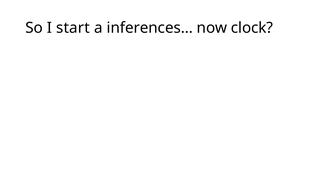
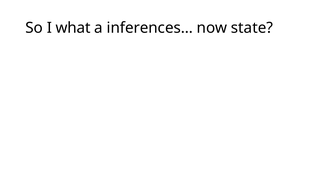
start: start -> what (73, 28)
clock: clock -> state (252, 28)
